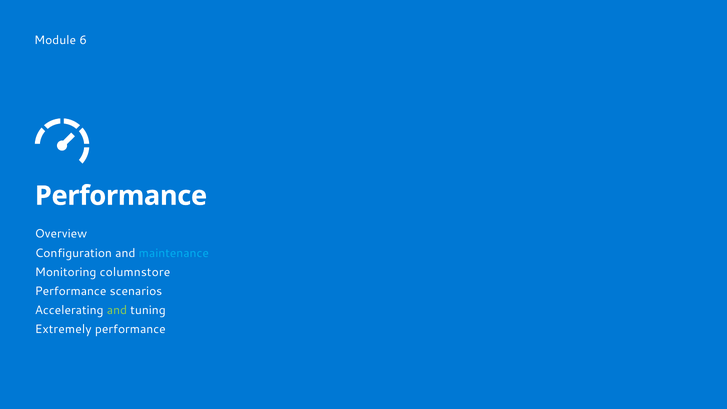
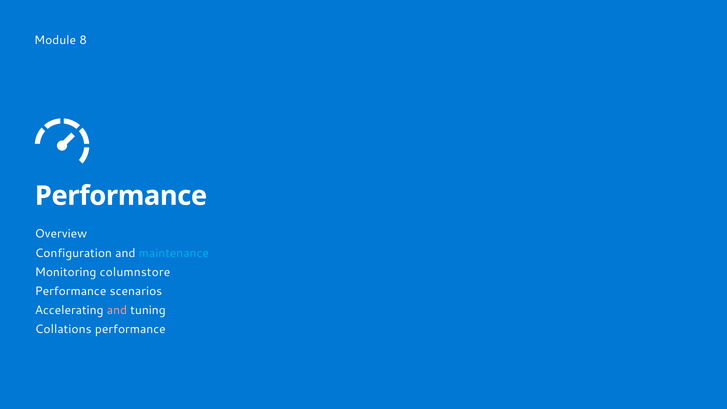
6: 6 -> 8 (83, 40)
and colour: light green -> pink (117, 310)
Extremely: Extremely -> Collations (63, 329)
